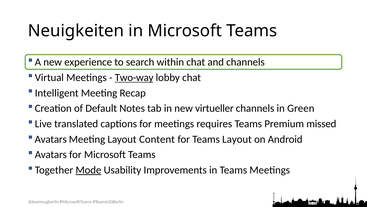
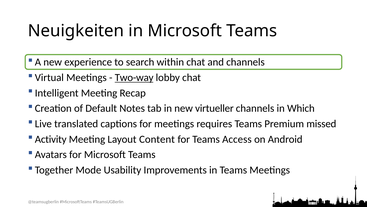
Green: Green -> Which (301, 108)
Avatars: Avatars -> Activity (51, 139)
Teams Layout: Layout -> Access (237, 139)
Mode underline: present -> none (88, 170)
